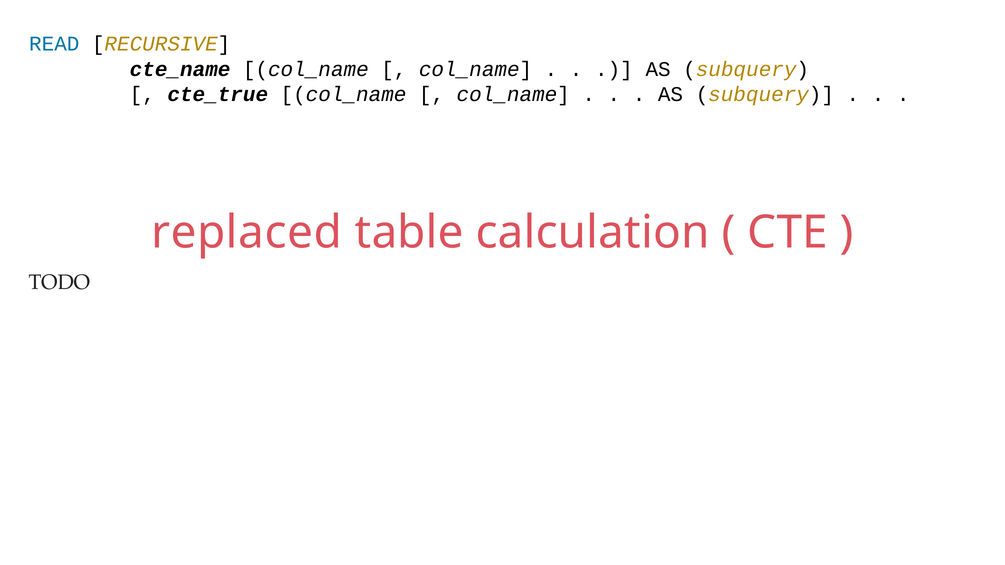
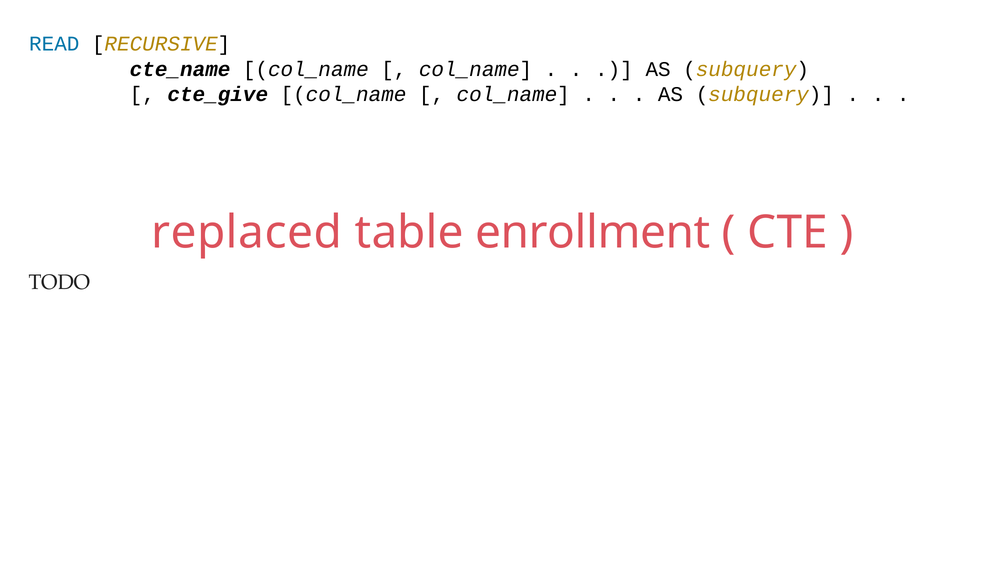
cte_true: cte_true -> cte_give (218, 94)
calculation: calculation -> enrollment (593, 232)
